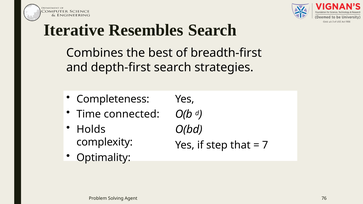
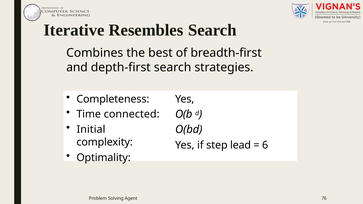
Holds: Holds -> Initial (91, 129)
that: that -> lead (241, 145)
7: 7 -> 6 (265, 145)
